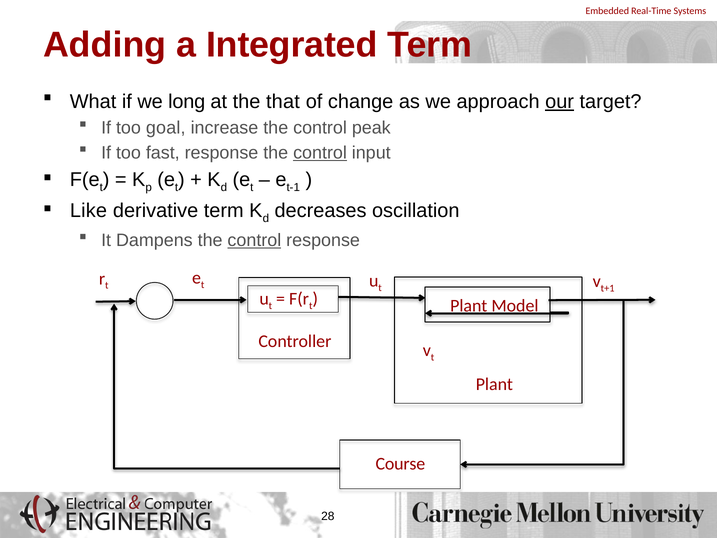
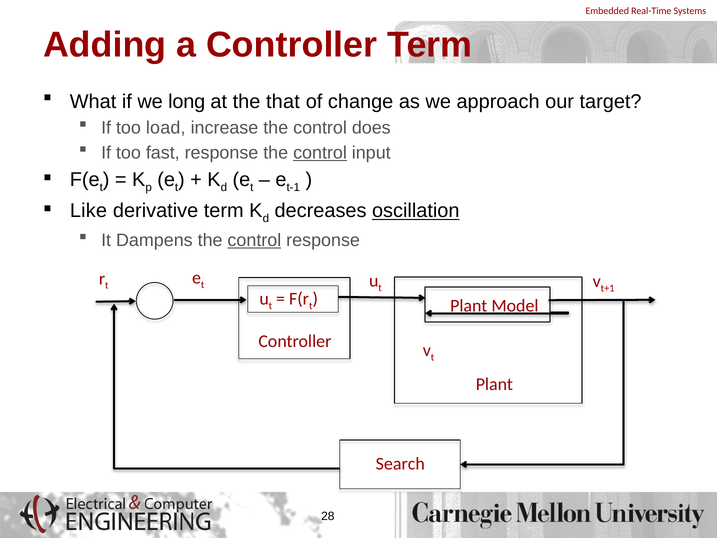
a Integrated: Integrated -> Controller (292, 45)
our underline: present -> none (560, 102)
goal: goal -> load (166, 128)
peak: peak -> does (371, 128)
oscillation underline: none -> present (416, 211)
Course: Course -> Search (400, 464)
